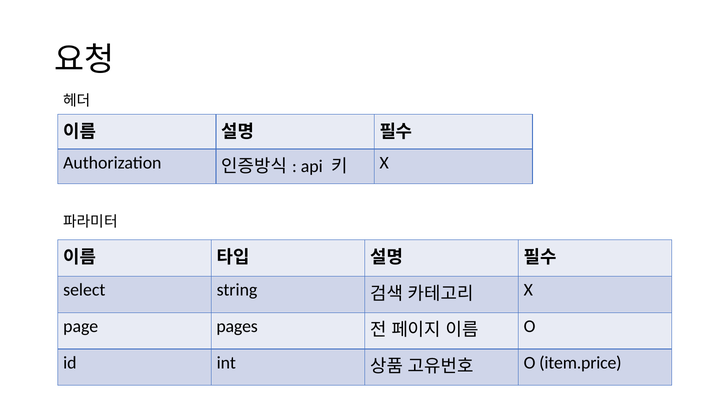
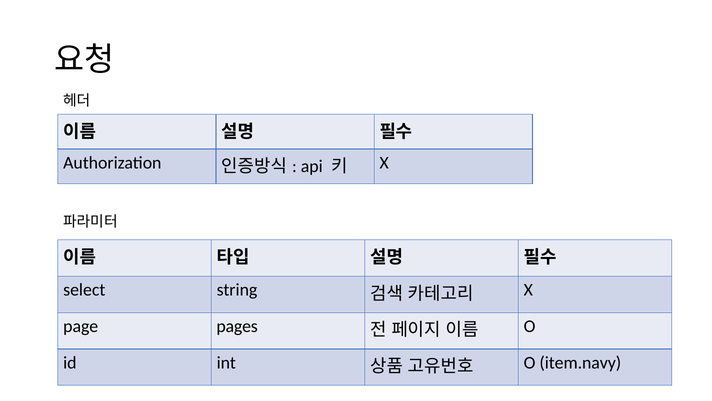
item.price: item.price -> item.navy (580, 362)
